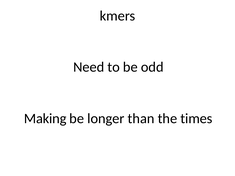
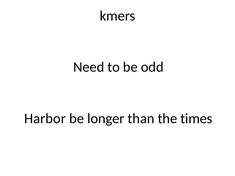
Making: Making -> Harbor (45, 119)
